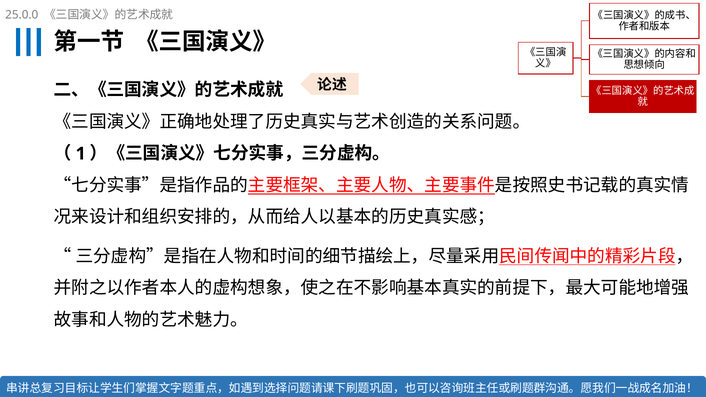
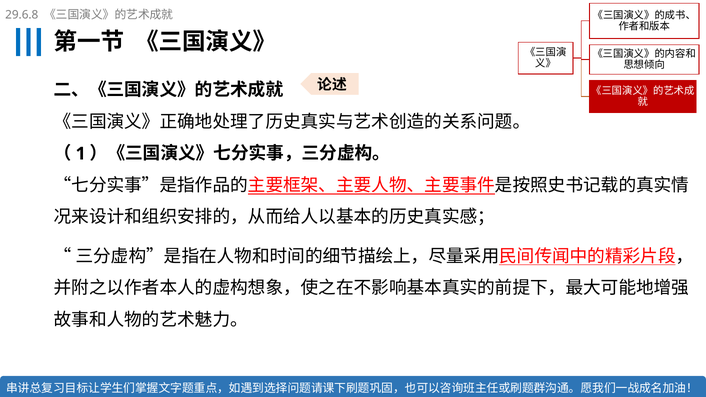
25.0.0: 25.0.0 -> 29.6.8 (22, 15)
